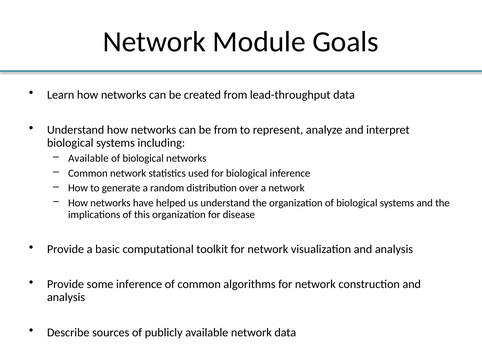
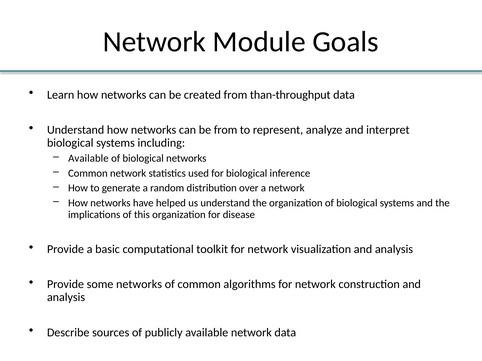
lead-throughput: lead-throughput -> than-throughput (290, 95)
some inference: inference -> networks (139, 285)
